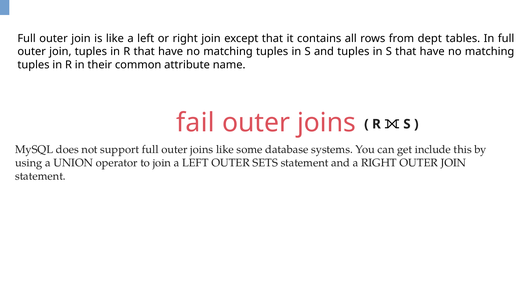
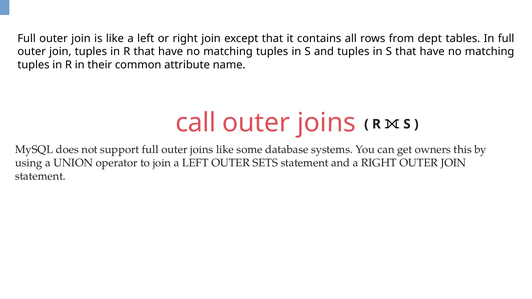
fail: fail -> call (196, 123)
include: include -> owners (433, 150)
